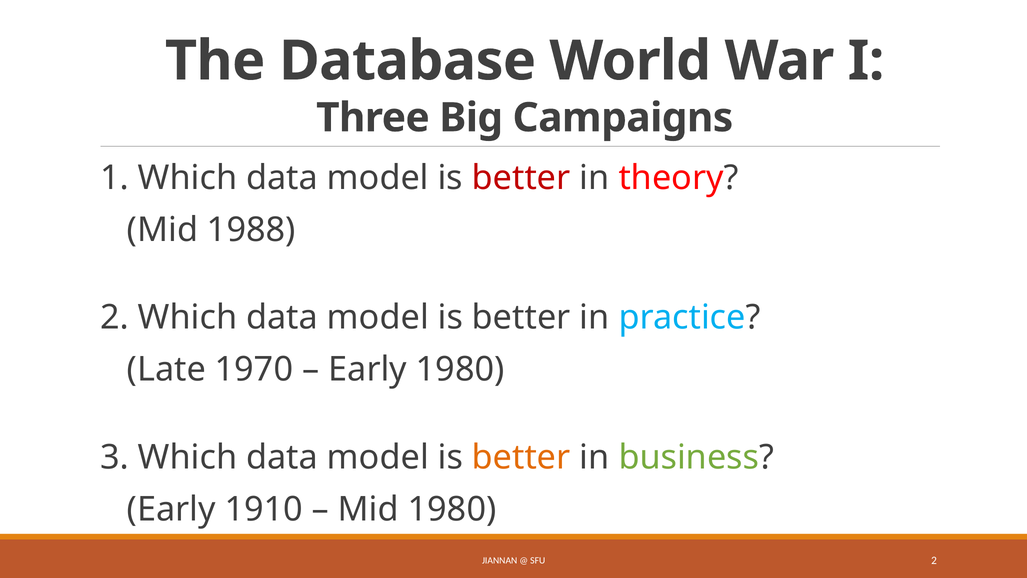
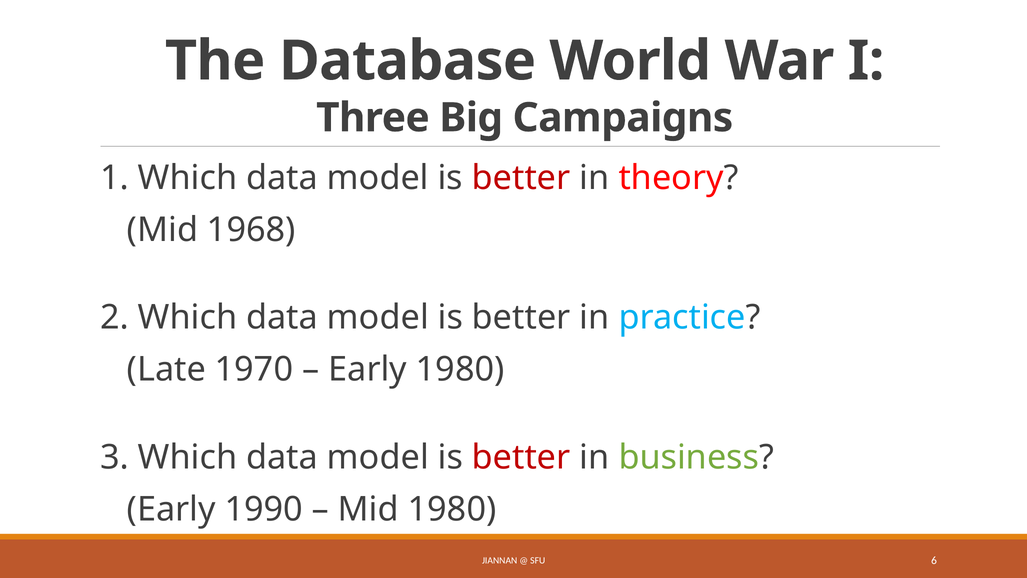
1988: 1988 -> 1968 (251, 230)
better colour: orange -> red (521, 457)
1910: 1910 -> 1990 (264, 509)
SFU 2: 2 -> 6 (934, 560)
